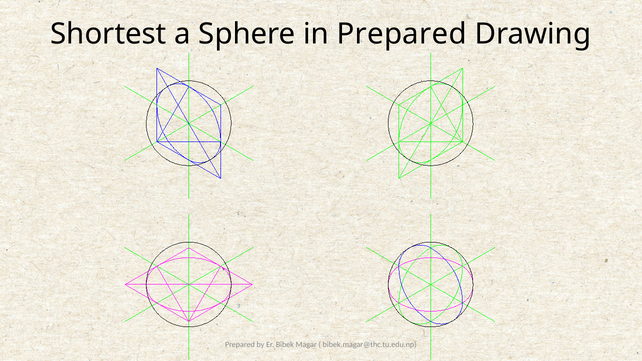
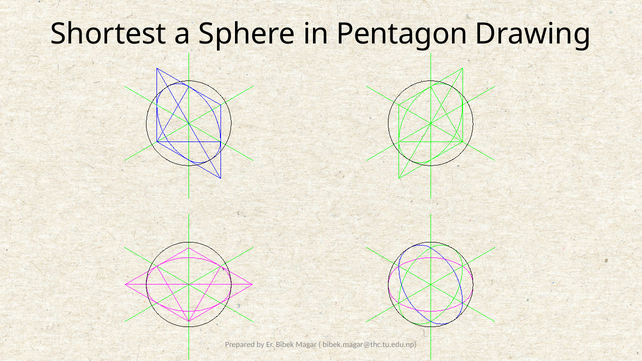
in Prepared: Prepared -> Pentagon (402, 34)
